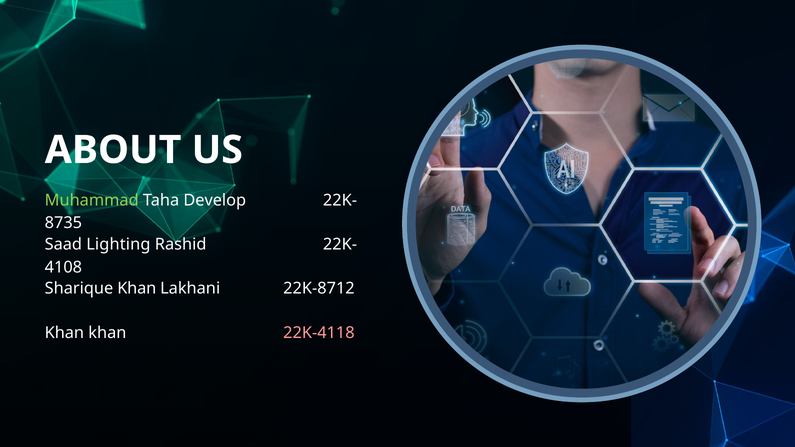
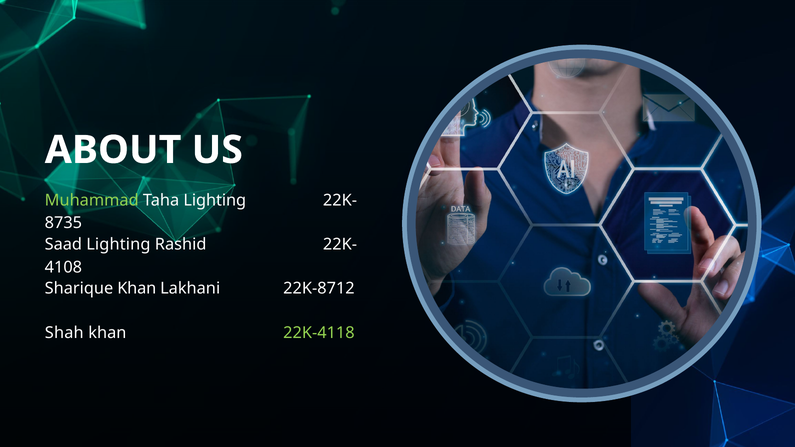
Taha Develop: Develop -> Lighting (215, 200)
Khan: Khan -> Shah (64, 333)
22K-4118 colour: pink -> light green (319, 333)
